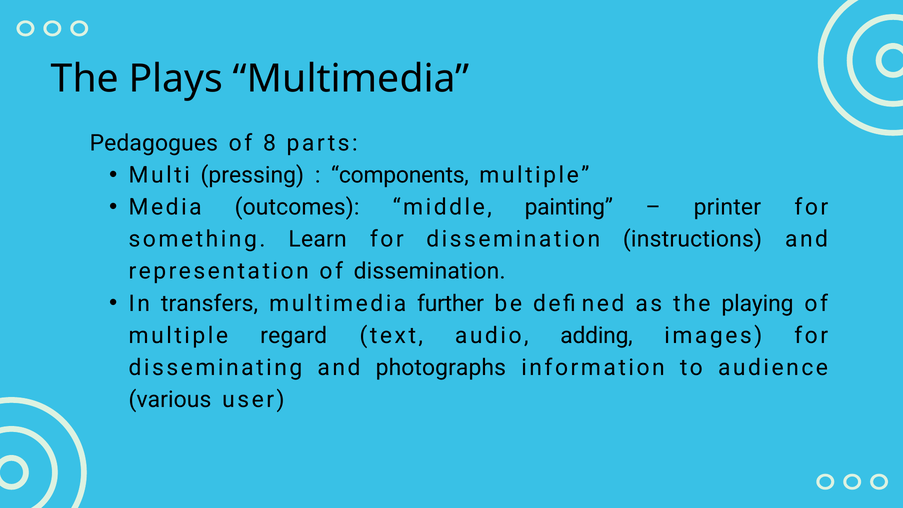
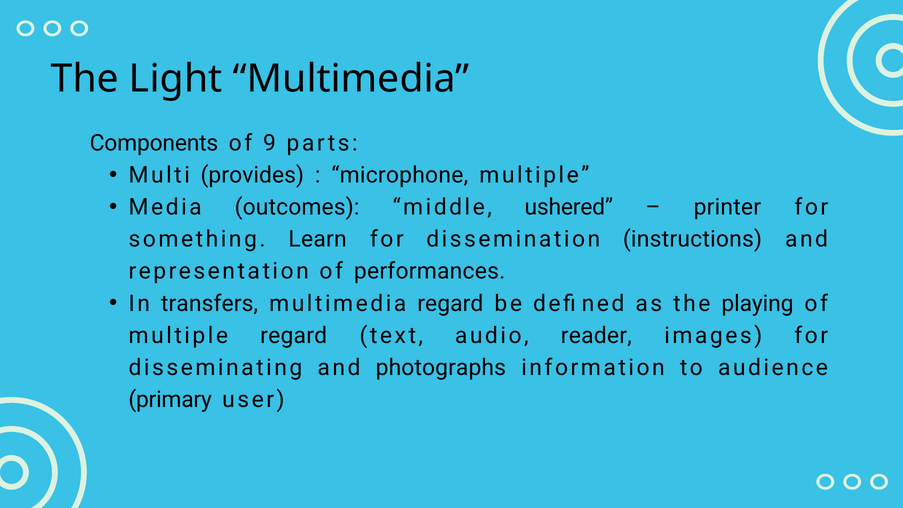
Plays: Plays -> Light (176, 79)
Pedagogues: Pedagogues -> Components (154, 143)
8: 8 -> 9 (269, 143)
pressing: pressing -> provides (252, 175)
components: components -> microphone (400, 175)
painting: painting -> ushered (569, 207)
of dissemination: dissemination -> performances (430, 271)
multimedia further: further -> regard (450, 303)
adding: adding -> reader (596, 335)
various: various -> primary (170, 400)
